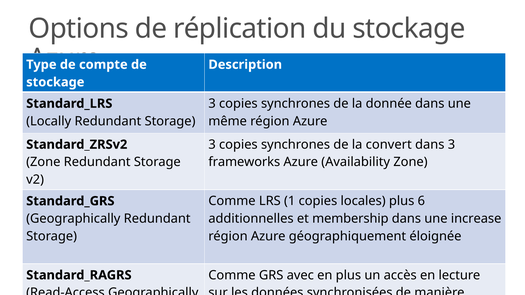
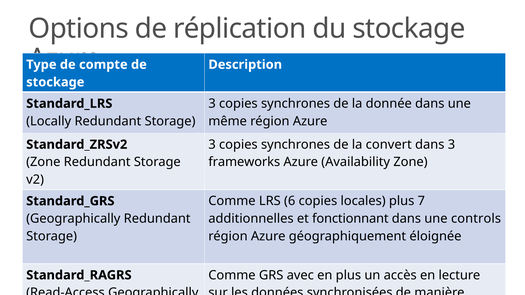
1: 1 -> 6 (290, 201)
6: 6 -> 7 (421, 201)
membership: membership -> fonctionnant (350, 219)
increase: increase -> controls (476, 219)
